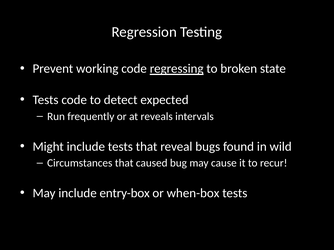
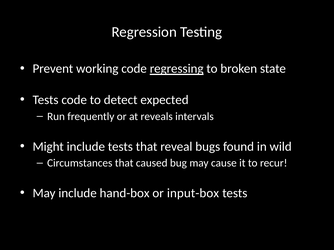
entry-box: entry-box -> hand-box (125, 194)
when-box: when-box -> input-box (193, 194)
